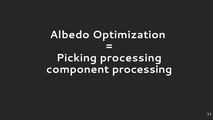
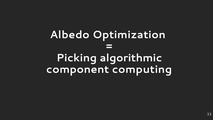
Picking processing: processing -> algorithmic (131, 58)
component processing: processing -> computing (142, 69)
